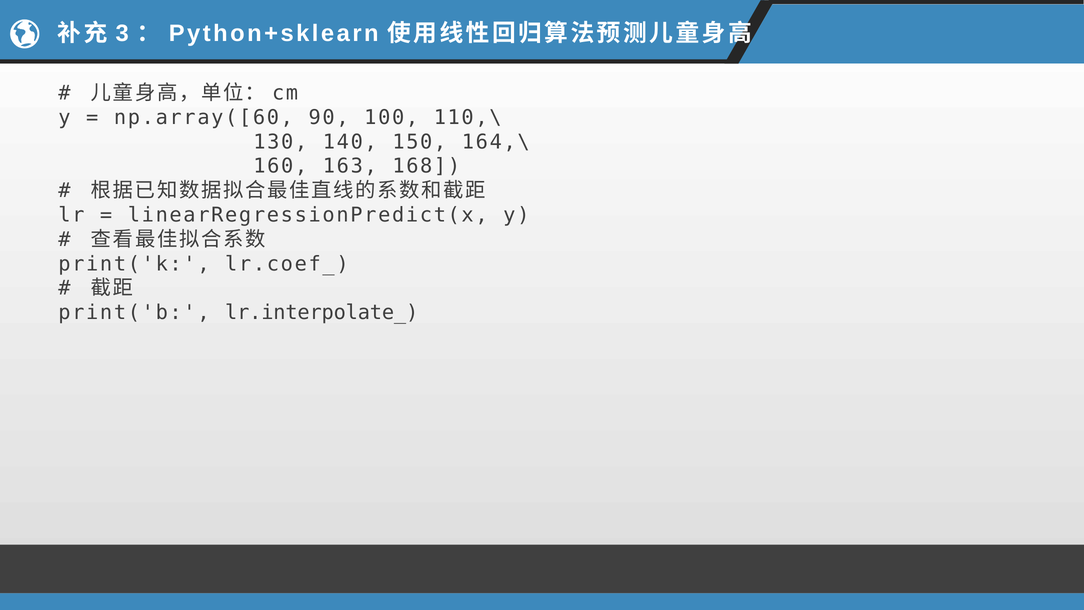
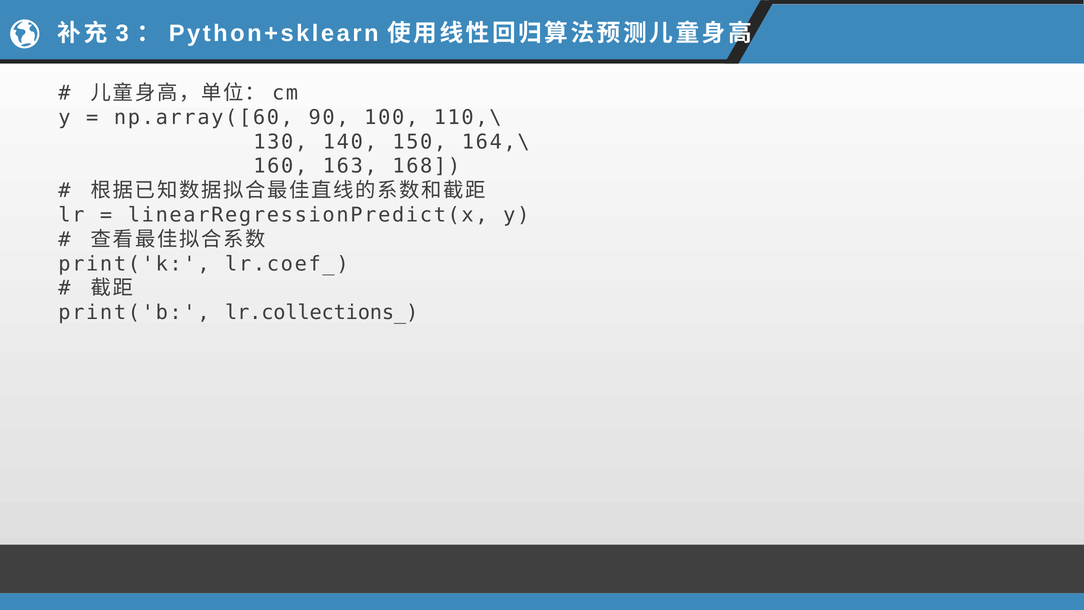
lr.interpolate_: lr.interpolate_ -> lr.collections_ (322, 313)
